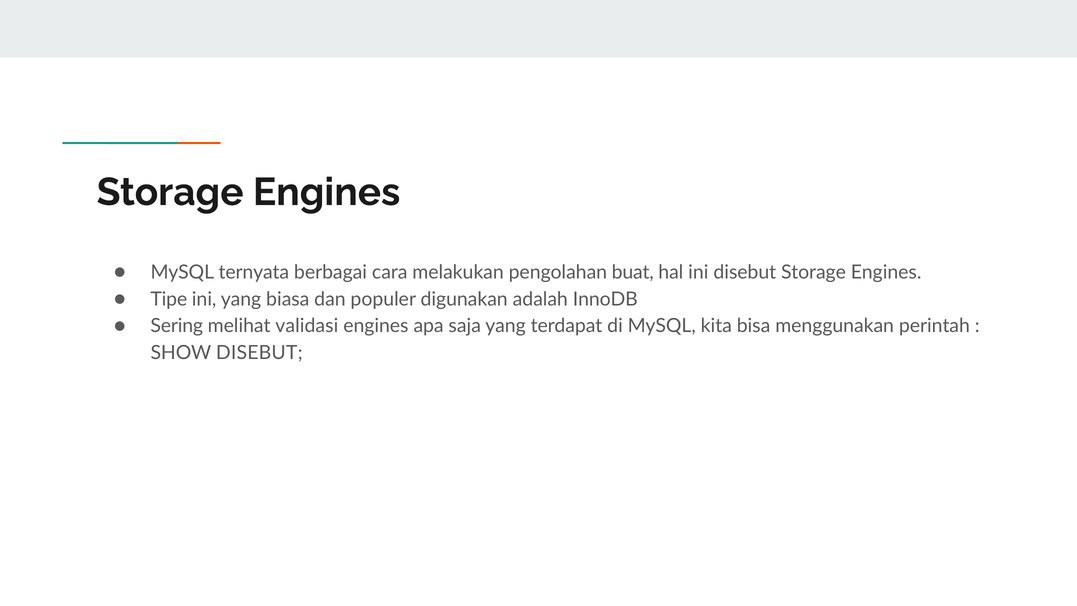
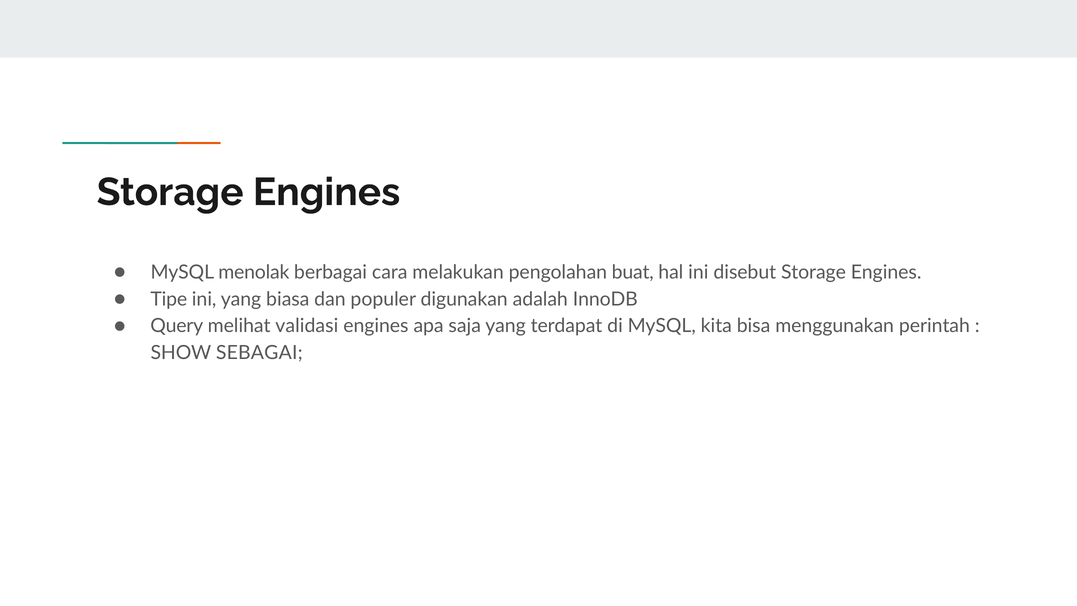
ternyata: ternyata -> menolak (254, 272)
Sering: Sering -> Query (177, 326)
SHOW DISEBUT: DISEBUT -> SEBAGAI (259, 353)
